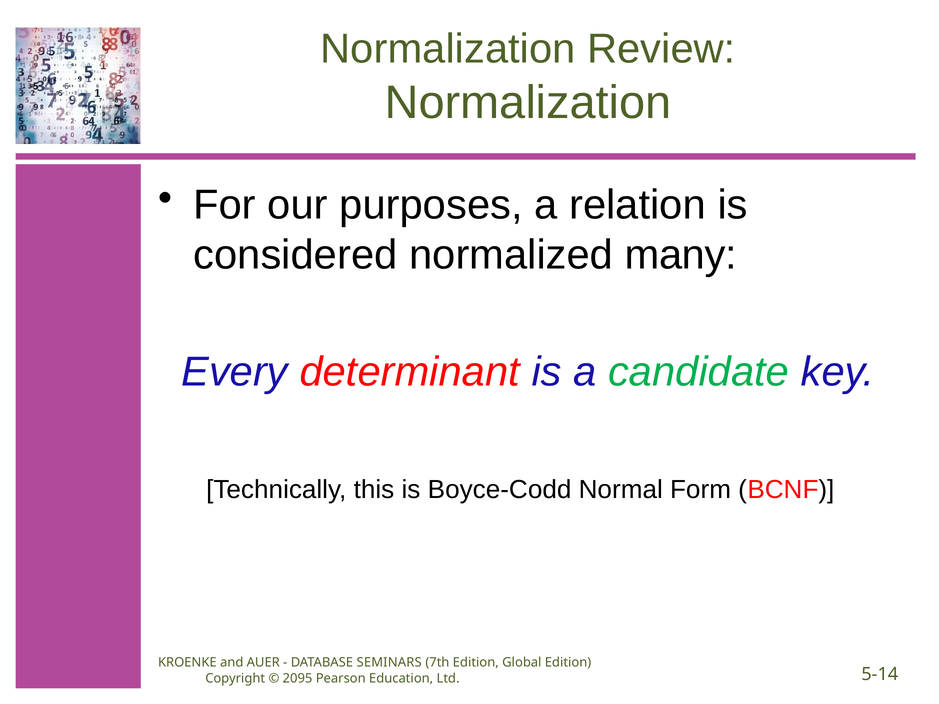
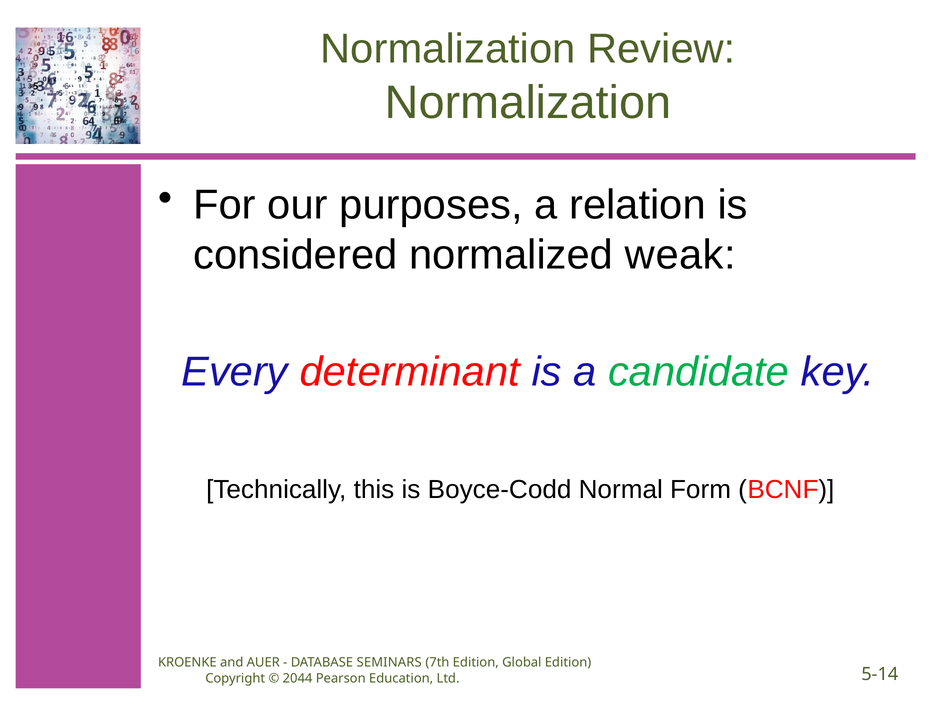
many: many -> weak (680, 255)
2095: 2095 -> 2044 (298, 679)
